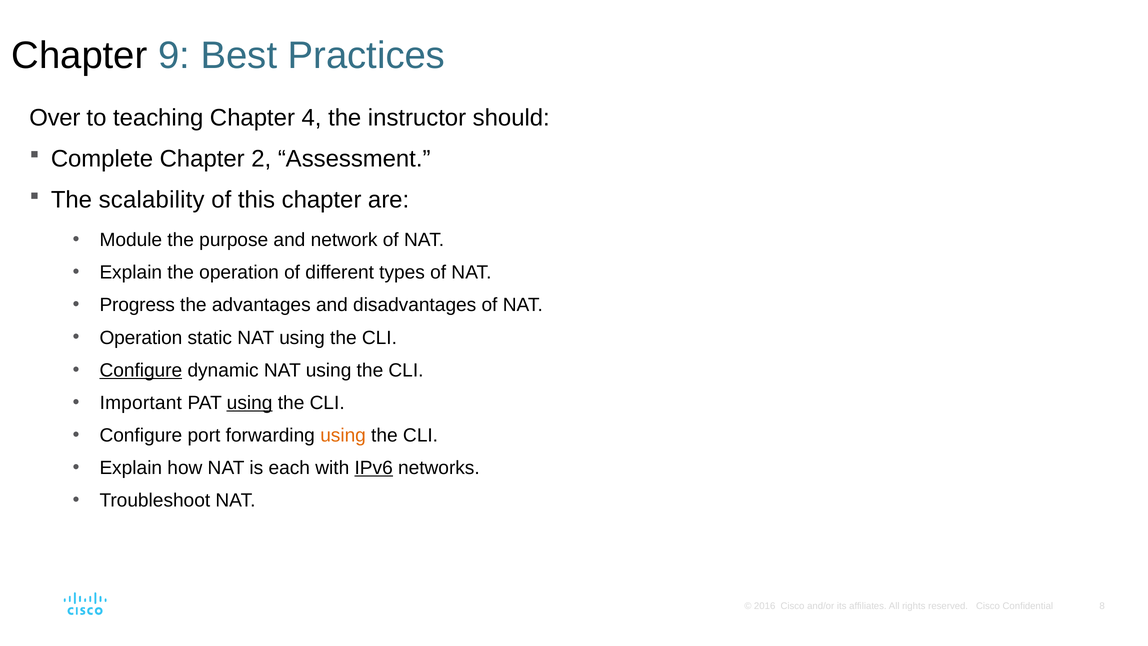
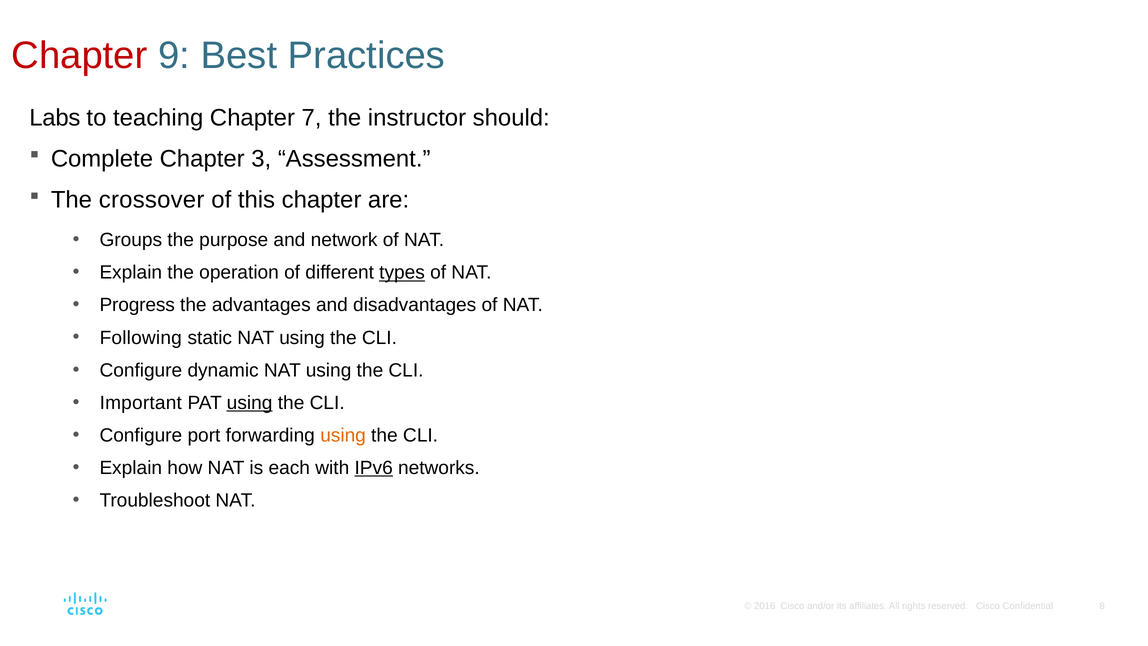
Chapter colour: black -> red (79, 55)
Over: Over -> Labs (55, 118)
4: 4 -> 7 (311, 118)
2: 2 -> 3 (261, 159)
scalability: scalability -> crossover (152, 200)
Module: Module -> Groups (131, 240)
types underline: none -> present (402, 273)
Operation: Operation -> Following (141, 338)
Configure underline: present -> none (141, 370)
